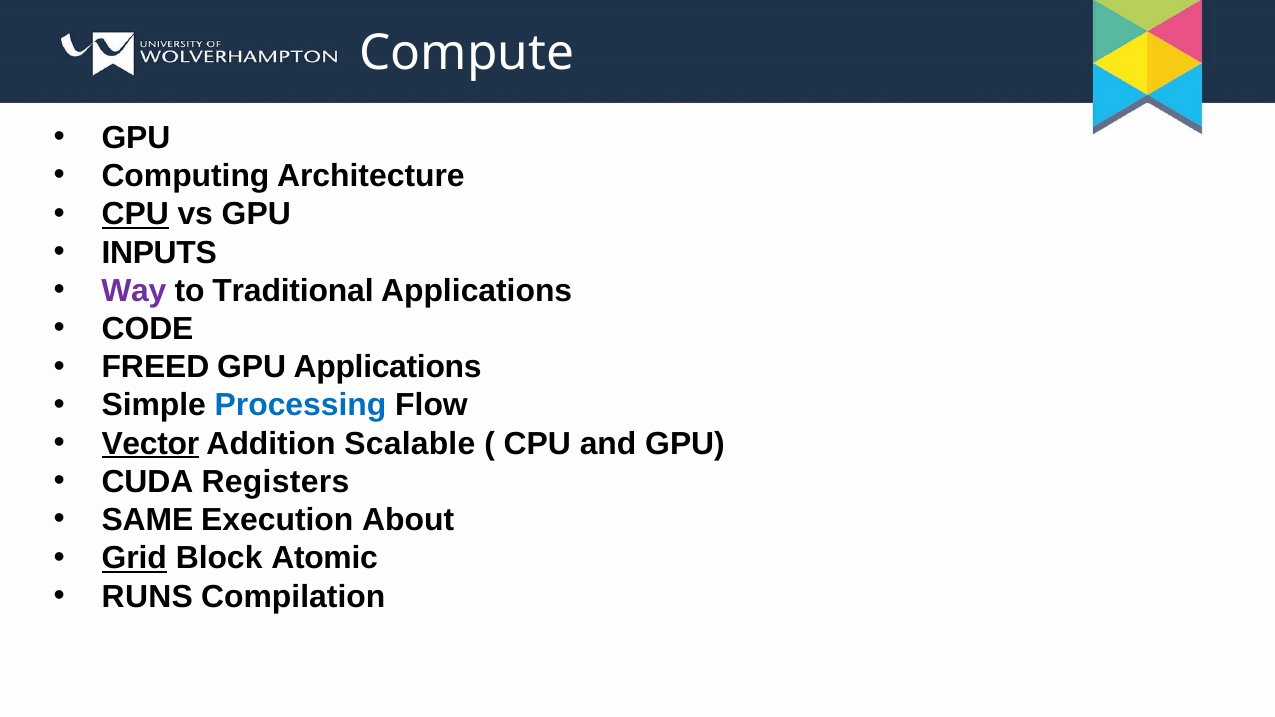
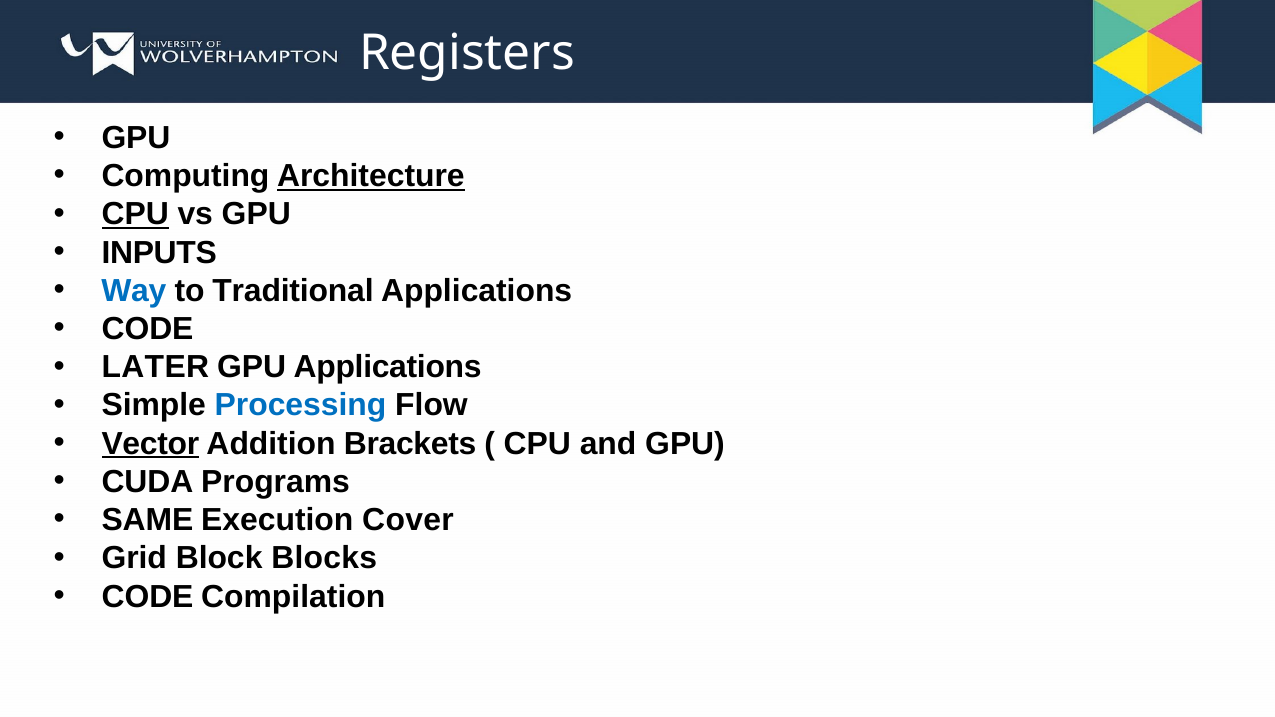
Compute: Compute -> Registers (467, 53)
Architecture underline: none -> present (371, 176)
Way colour: purple -> blue (134, 291)
FREED: FREED -> LATER (155, 367)
Scalable: Scalable -> Brackets (410, 444)
Registers: Registers -> Programs (276, 482)
About: About -> Cover (408, 520)
Grid underline: present -> none (134, 559)
Atomic: Atomic -> Blocks (324, 559)
RUNS: RUNS -> CODE (148, 597)
